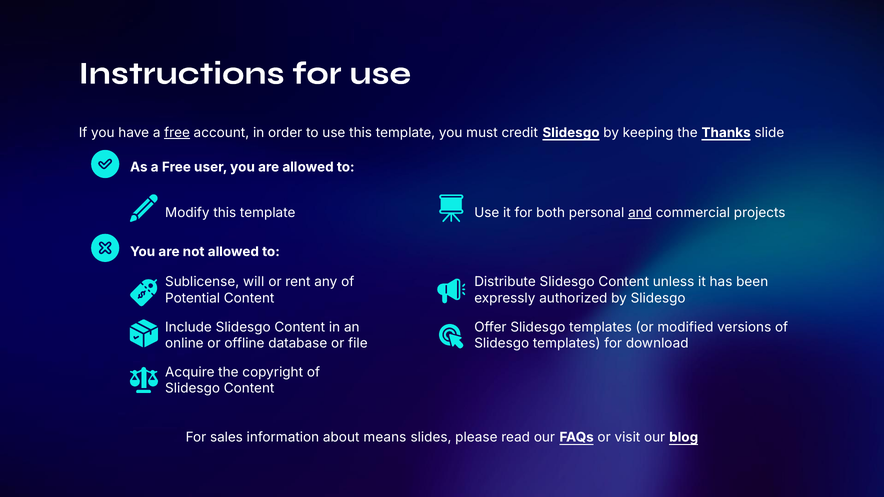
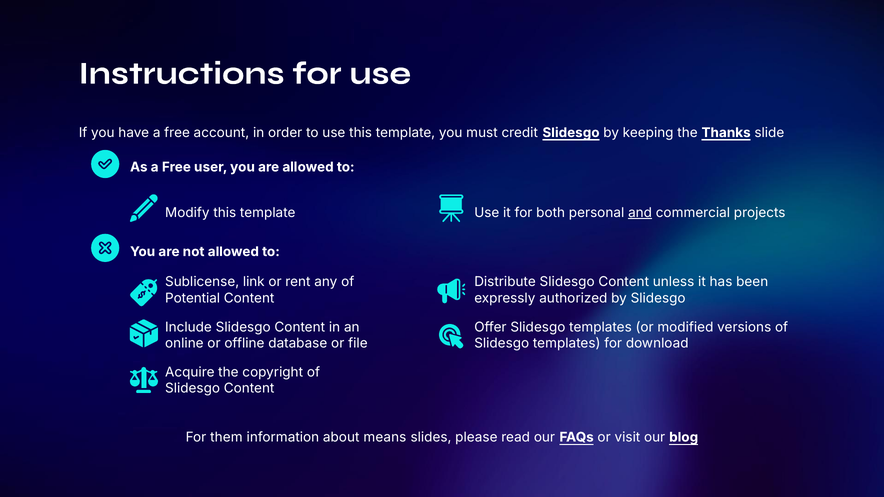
free underline: present -> none (177, 133)
will: will -> link (254, 282)
sales: sales -> them (226, 437)
